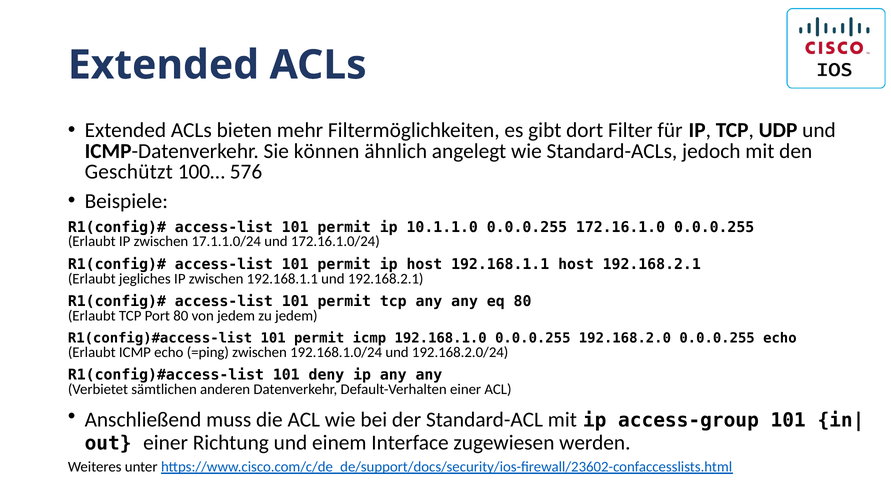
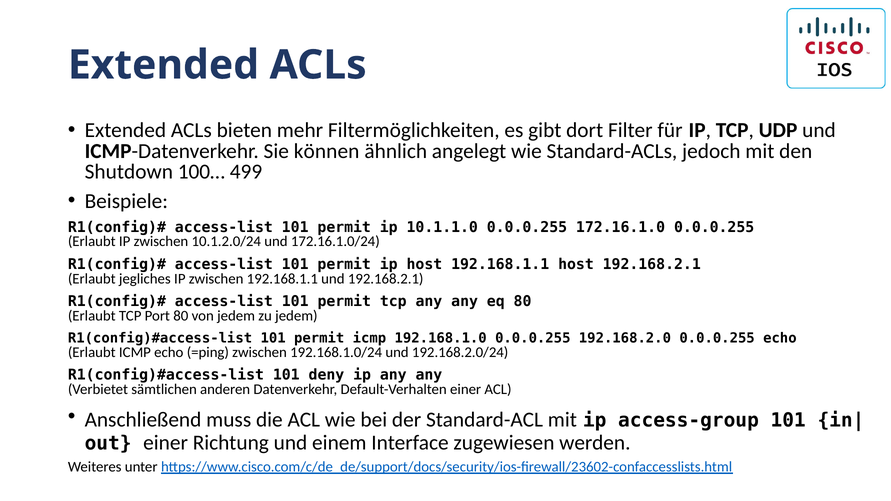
Geschützt: Geschützt -> Shutdown (129, 172)
576: 576 -> 499 (246, 172)
17.1.1.0/24: 17.1.1.0/24 -> 10.1.2.0/24 (226, 242)
